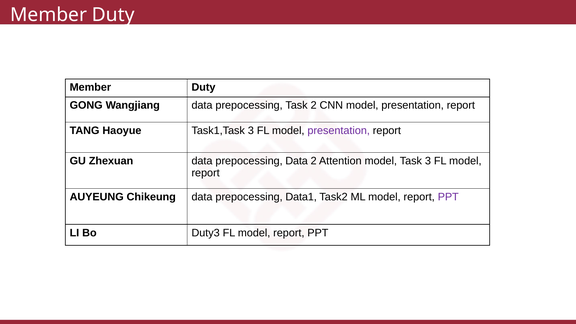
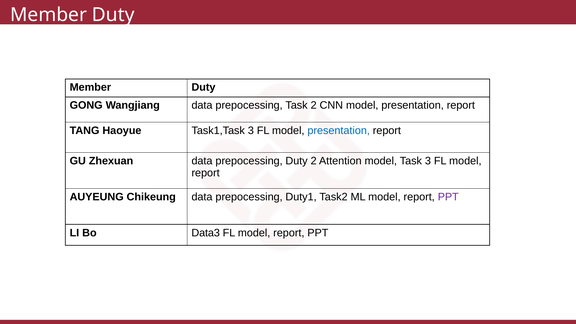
presentation colour: purple -> blue (339, 131)
prepocessing Data: Data -> Duty (297, 161)
Data1: Data1 -> Duty1 (301, 197)
Duty3: Duty3 -> Data3 (206, 233)
